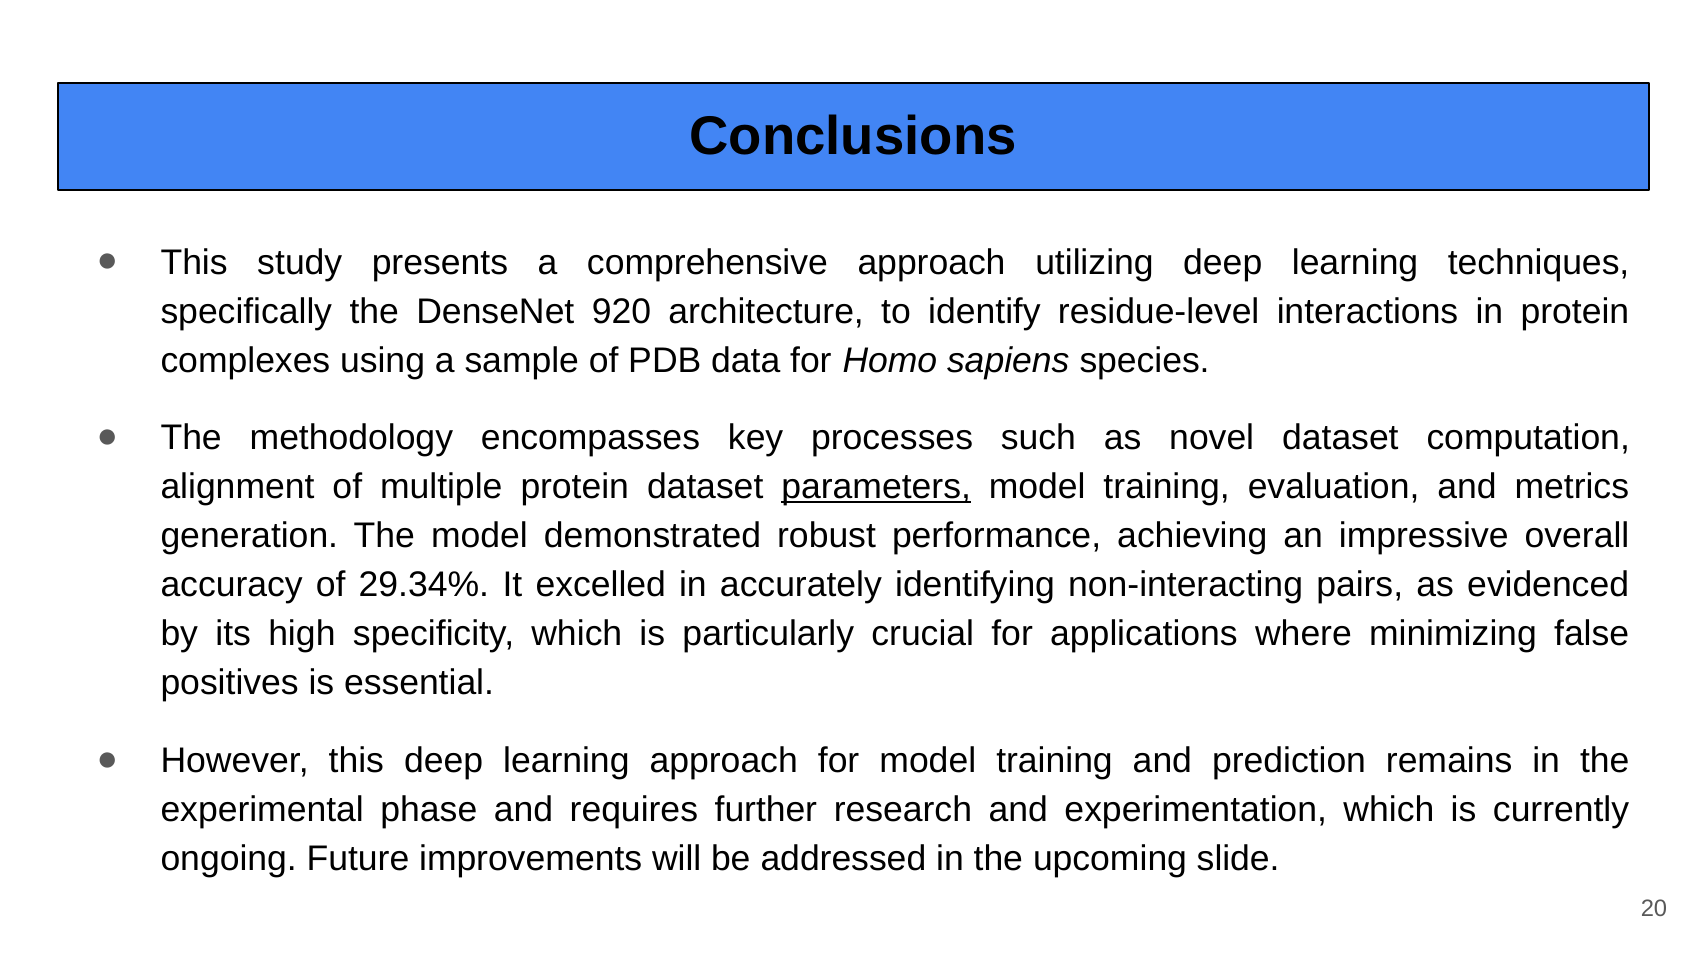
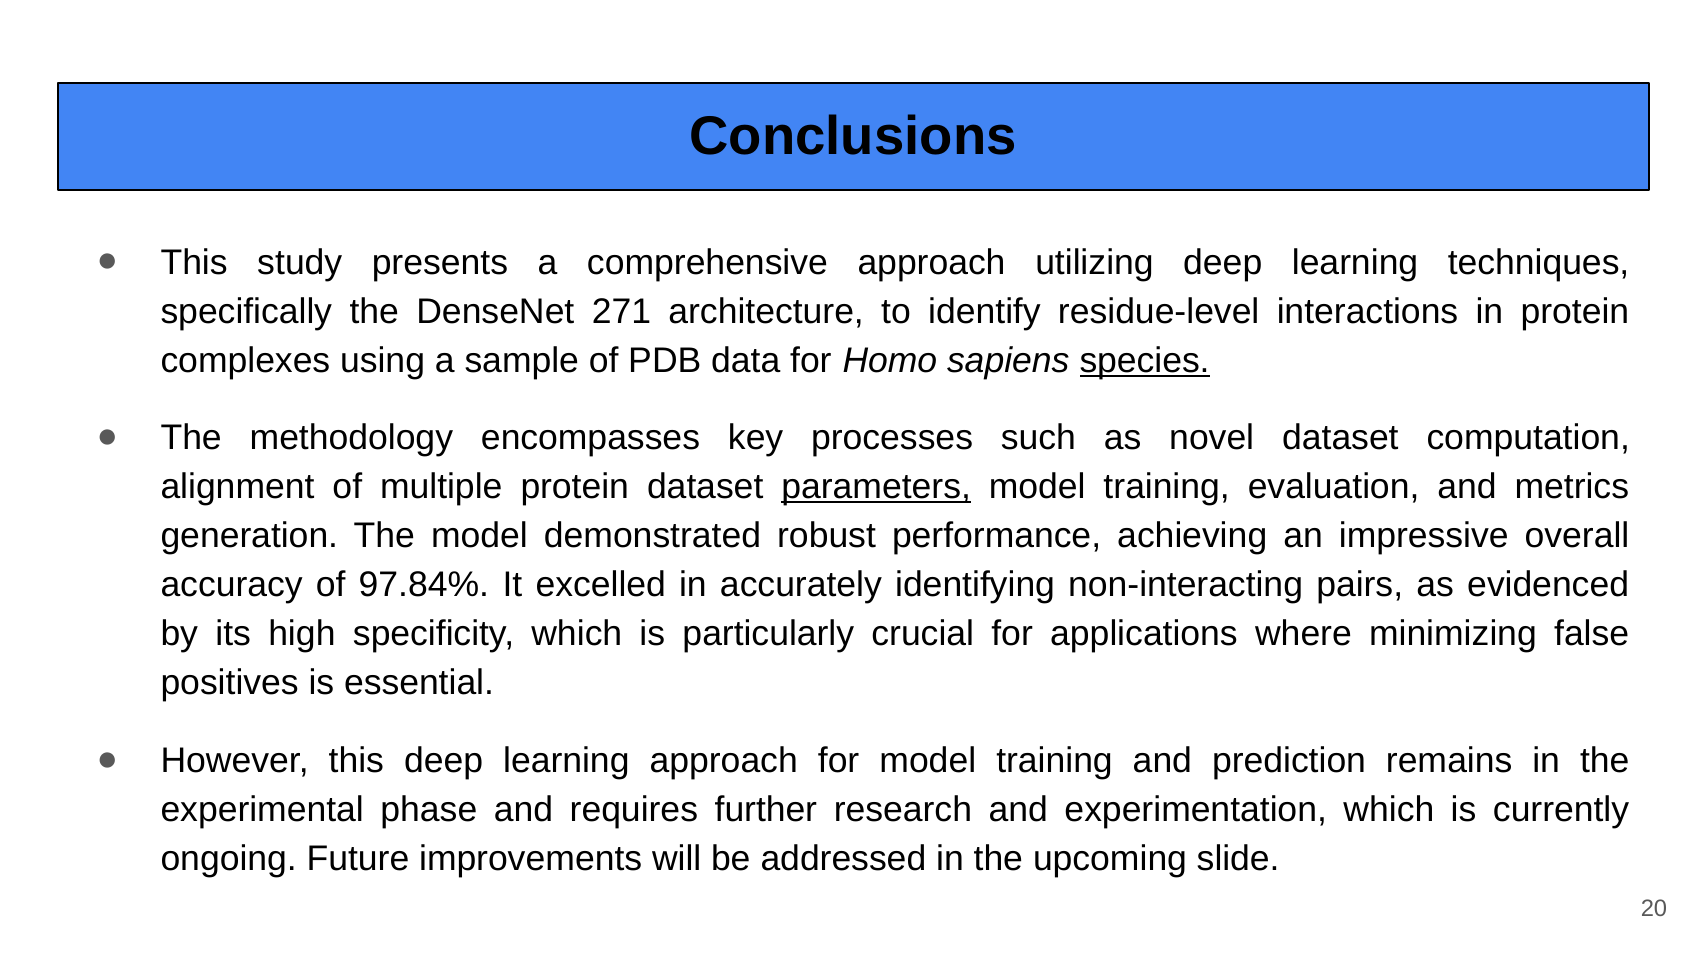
920: 920 -> 271 (622, 311)
species underline: none -> present (1145, 361)
29.34%: 29.34% -> 97.84% (424, 585)
